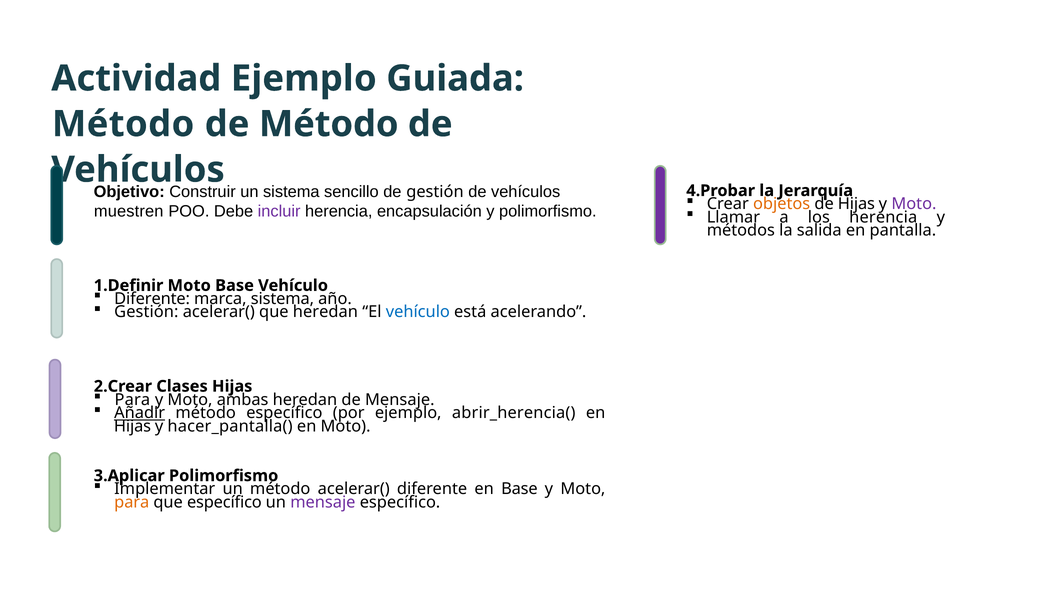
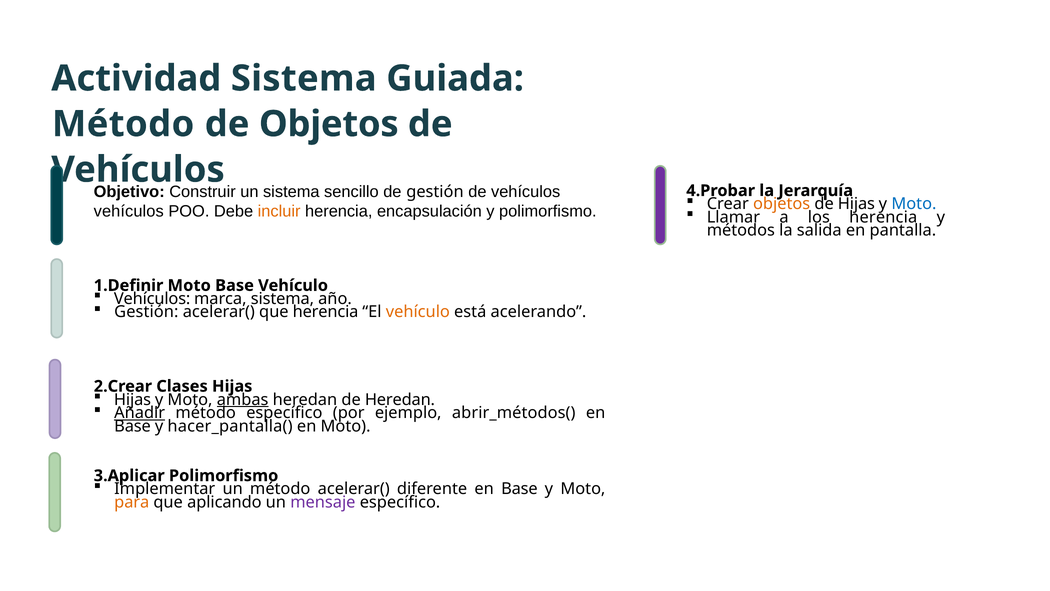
Actividad Ejemplo: Ejemplo -> Sistema (304, 78)
de Método: Método -> Objetos (329, 124)
Moto colour: purple -> blue (914, 204)
muestren: muestren -> vehículos (129, 211)
incluir colour: purple -> orange (279, 211)
Diferente: Diferente -> Vehículos (152, 299)
que heredan: heredan -> herencia (326, 312)
vehículo colour: blue -> orange (418, 312)
Para: Para -> Hijas (133, 399)
ambas underline: none -> present (243, 399)
de Mensaje: Mensaje -> Heredan (400, 399)
abrir_herencia(: abrir_herencia( -> abrir_métodos( (514, 413)
Hijas: Hijas -> Base (133, 426)
que específico: específico -> aplicando (224, 502)
